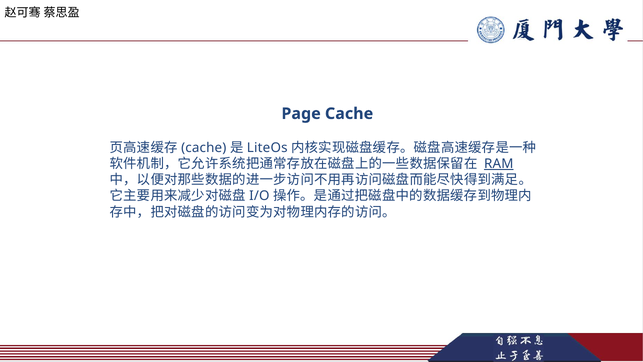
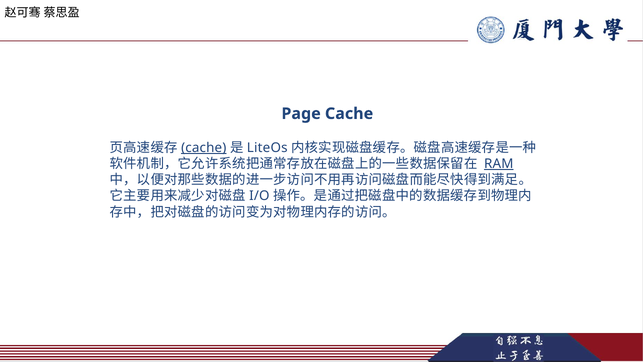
cache underline: none -> present (204, 148)
